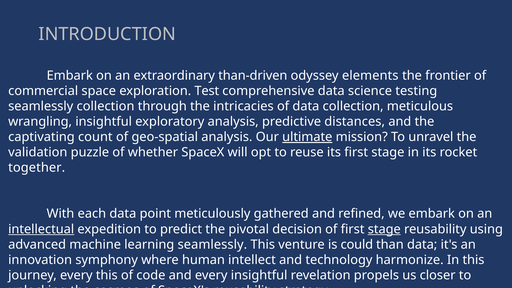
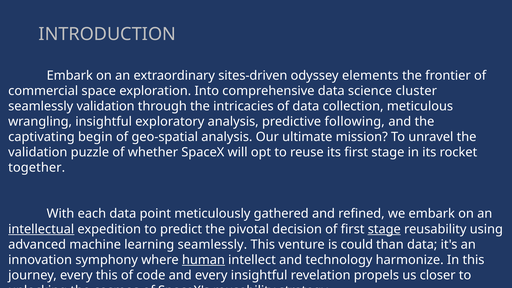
than-driven: than-driven -> sites-driven (253, 76)
Test: Test -> Into (207, 91)
testing: testing -> cluster (416, 91)
seamlessly collection: collection -> validation (106, 106)
distances: distances -> following (355, 122)
count: count -> begin (95, 137)
ultimate underline: present -> none (307, 137)
human underline: none -> present (203, 260)
